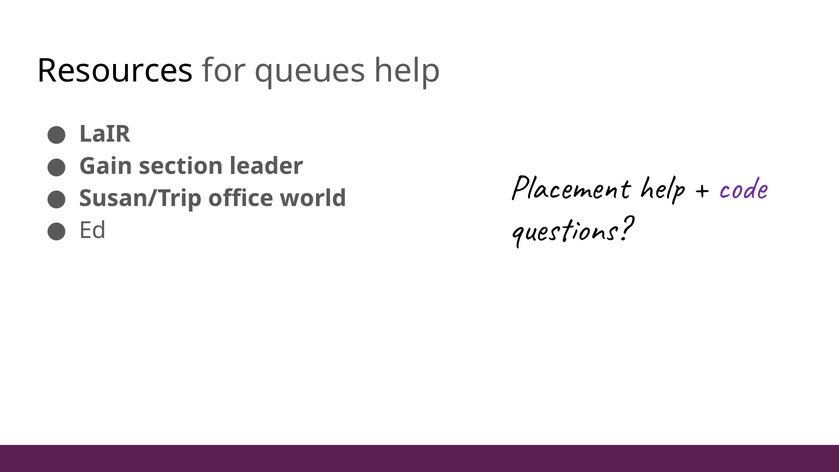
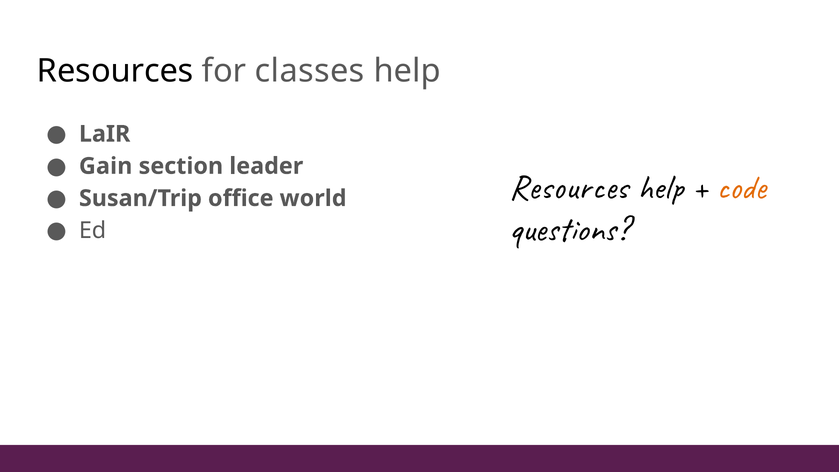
queues: queues -> classes (310, 71)
Placement: Placement -> Resources (569, 187)
code colour: purple -> orange (741, 187)
